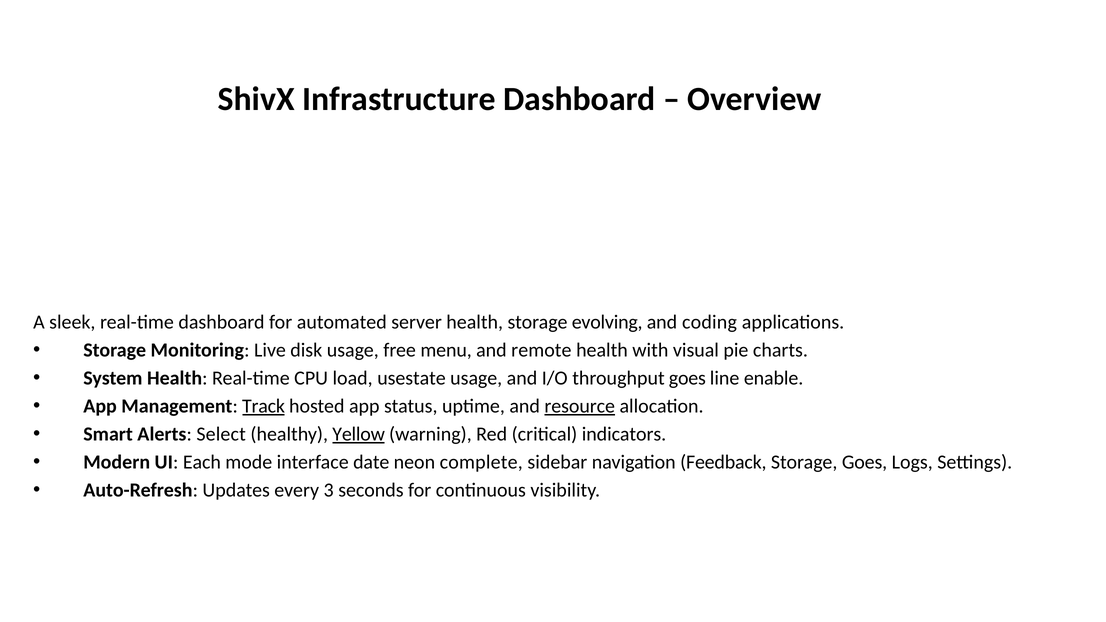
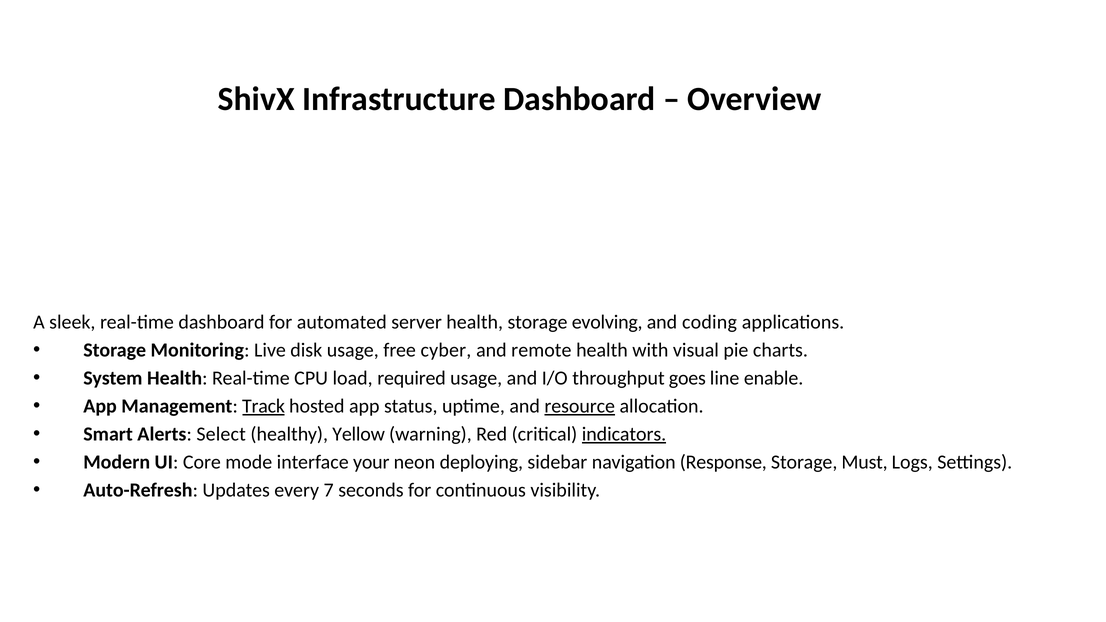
menu: menu -> cyber (446, 350)
usestate: usestate -> required (412, 378)
Yellow underline: present -> none (359, 434)
indicators underline: none -> present (624, 434)
Each: Each -> Core (202, 462)
date: date -> your (371, 462)
complete: complete -> deploying (481, 462)
Feedback: Feedback -> Response (723, 462)
Storage Goes: Goes -> Must (865, 462)
3: 3 -> 7 (329, 490)
